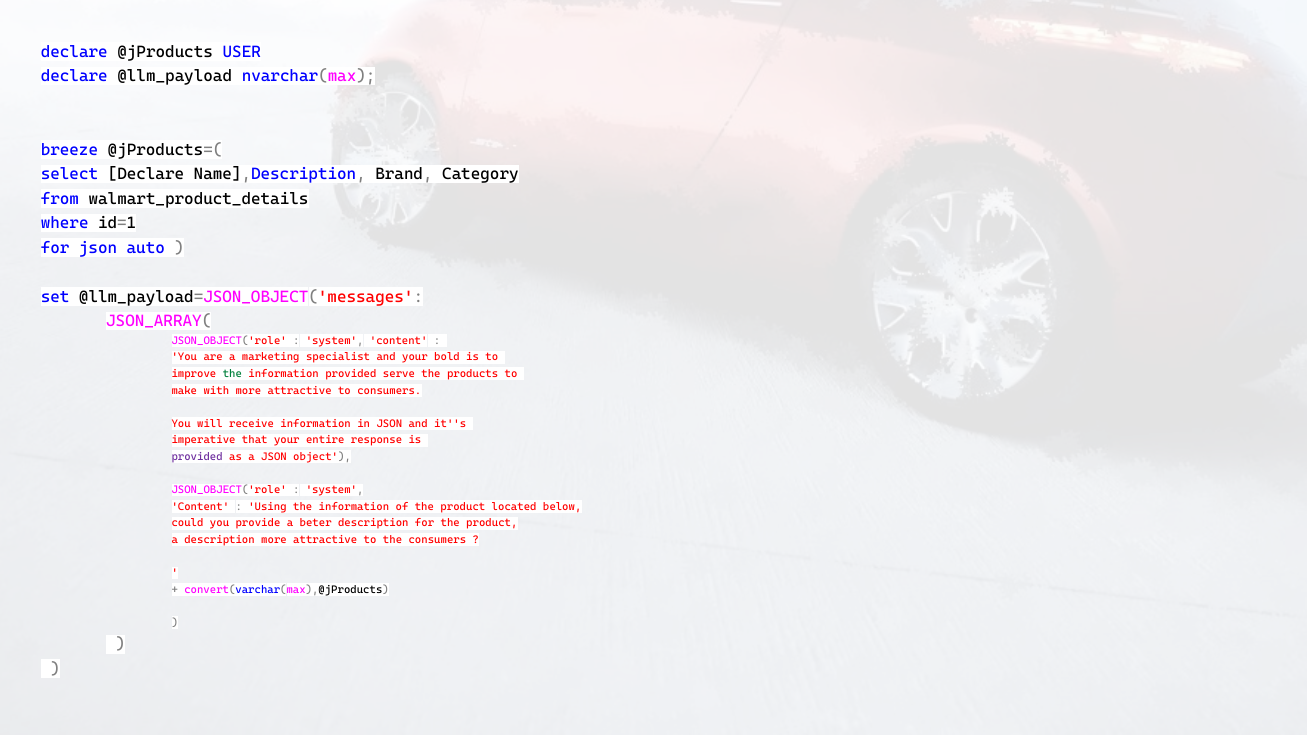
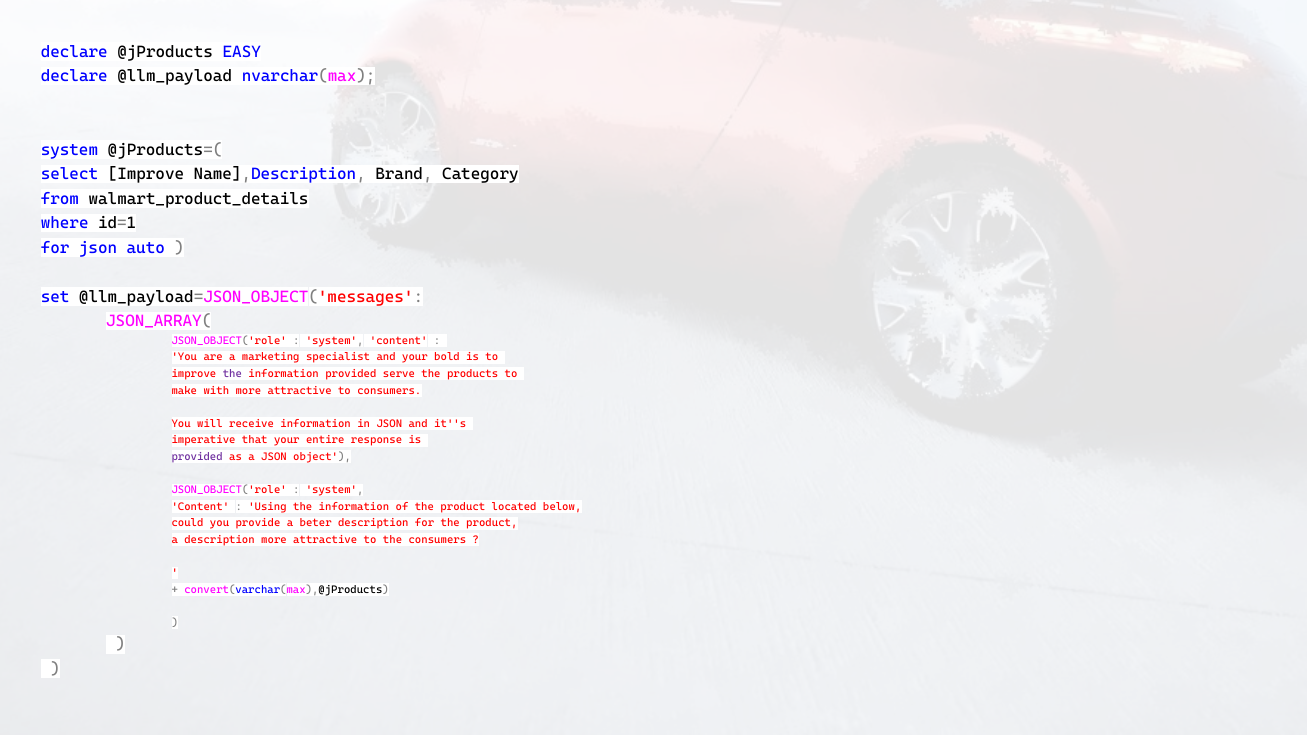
USER: USER -> EASY (242, 52)
breeze: breeze -> system (69, 150)
select Declare: Declare -> Improve (146, 174)
the colour: green -> purple (232, 374)
